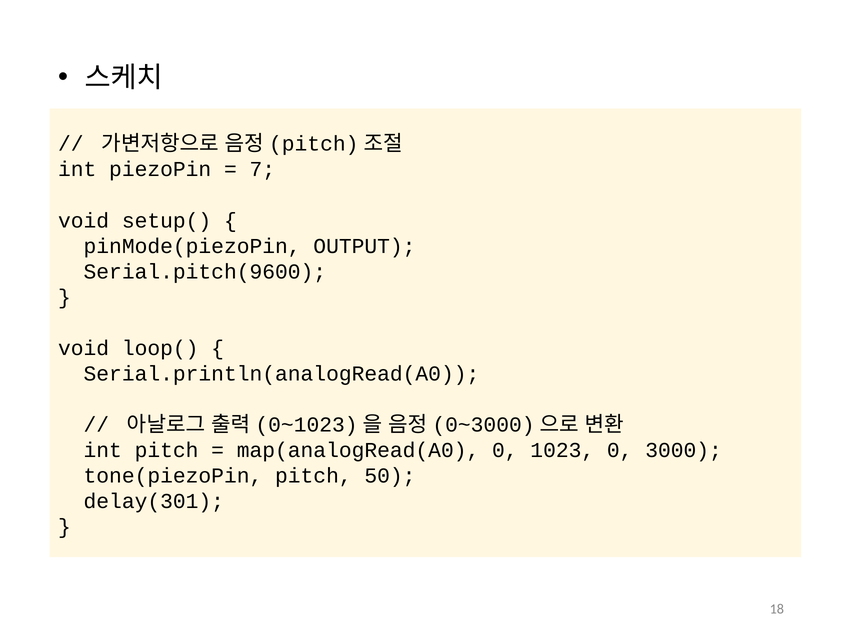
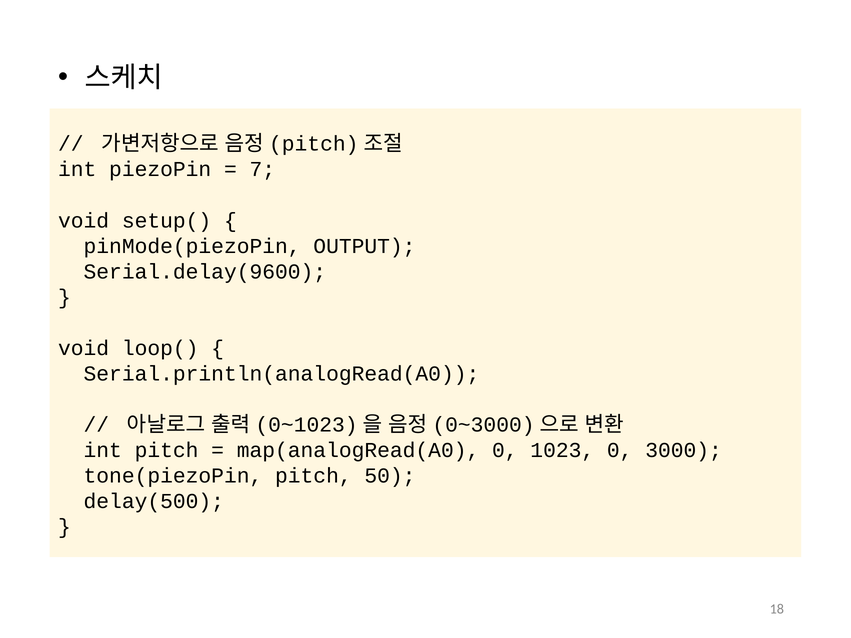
Serial.pitch(9600: Serial.pitch(9600 -> Serial.delay(9600 (205, 272)
delay(301: delay(301 -> delay(500 (154, 501)
